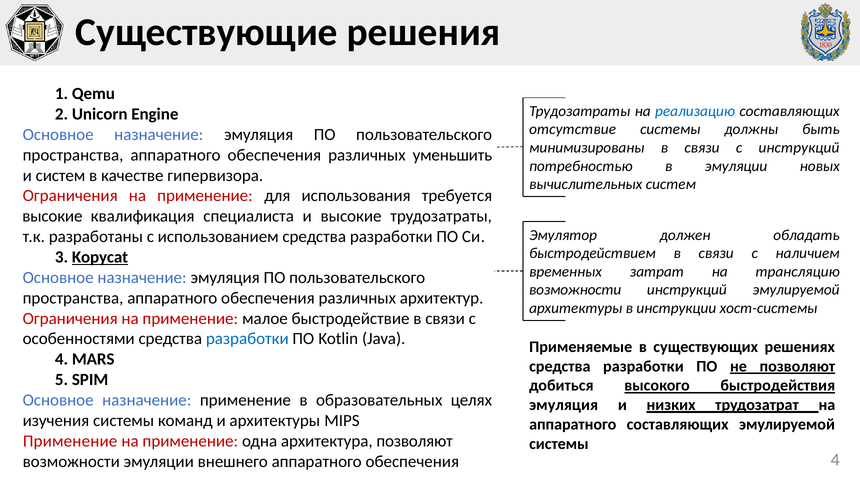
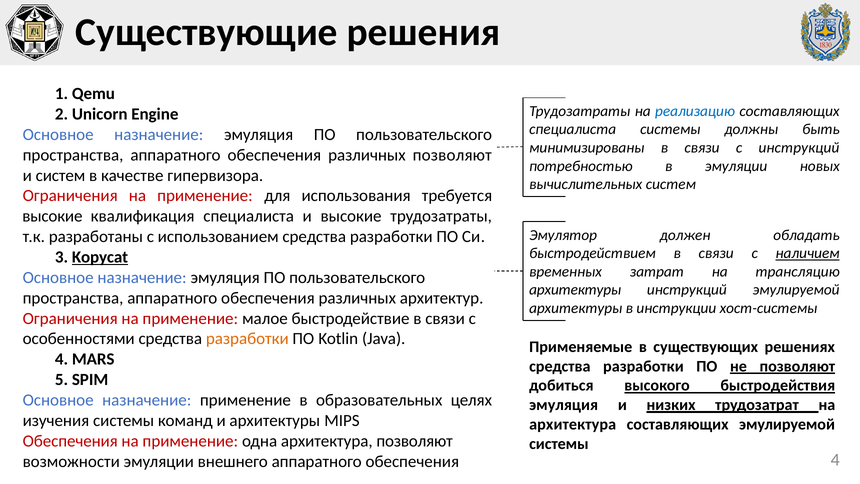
отсутствие: отсутствие -> специалиста (573, 129)
различных уменьшить: уменьшить -> позволяют (452, 155)
наличием underline: none -> present (808, 253)
возможности: возможности -> архитектуры (575, 290)
разработки colour: blue -> orange (247, 339)
аппаратного: аппаратного -> архитектура (573, 424)
Применение: Применение -> Обеспечения (70, 441)
